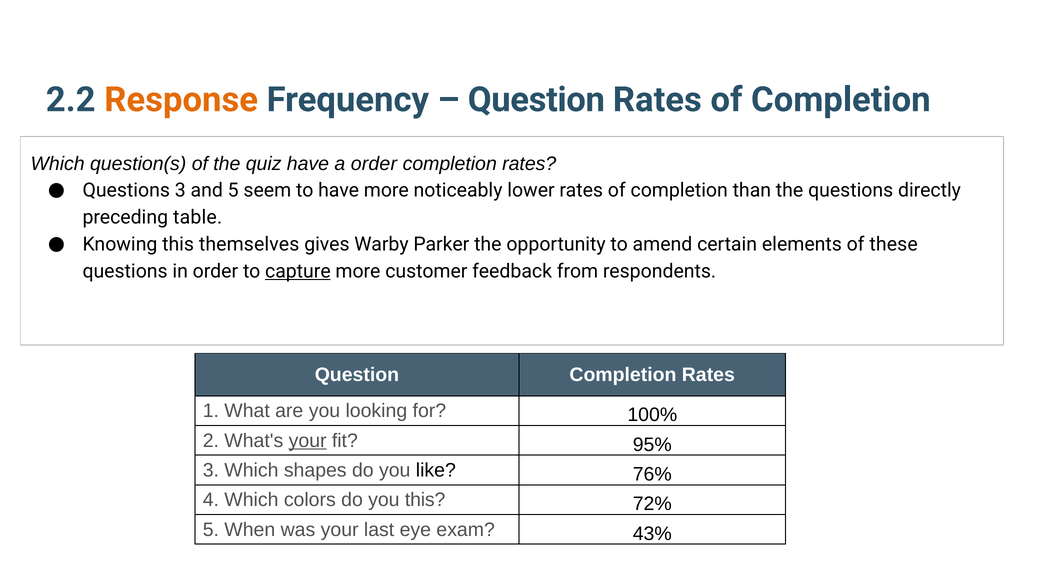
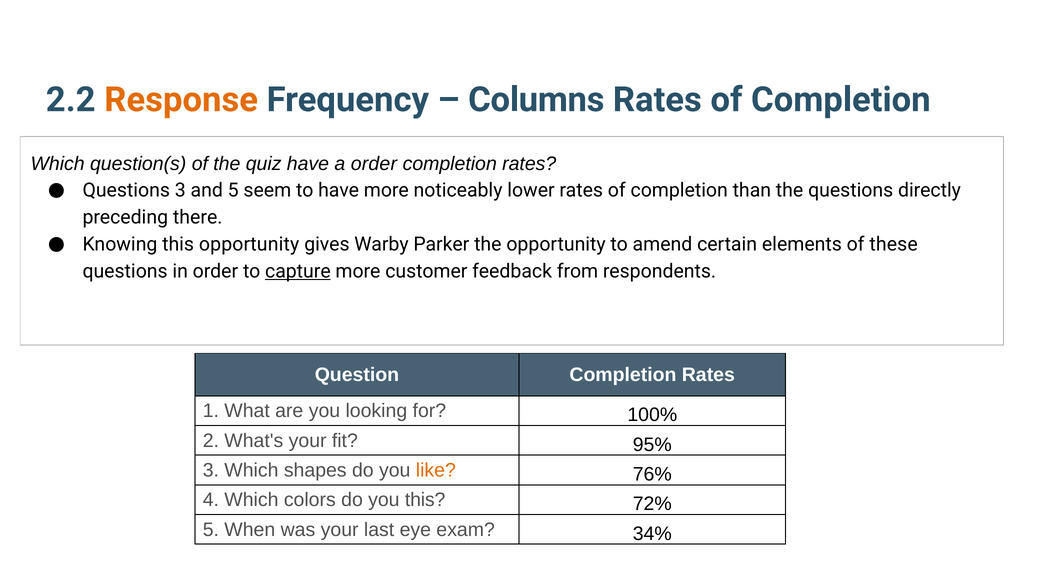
Question: Question -> Columns (536, 100)
table: table -> there (198, 217)
this themselves: themselves -> opportunity (249, 244)
your underline: present -> none (308, 440)
like colour: black -> orange (436, 470)
43%: 43% -> 34% (652, 533)
